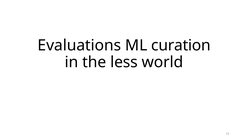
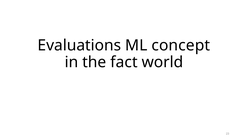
curation: curation -> concept (181, 45)
less: less -> fact (124, 62)
